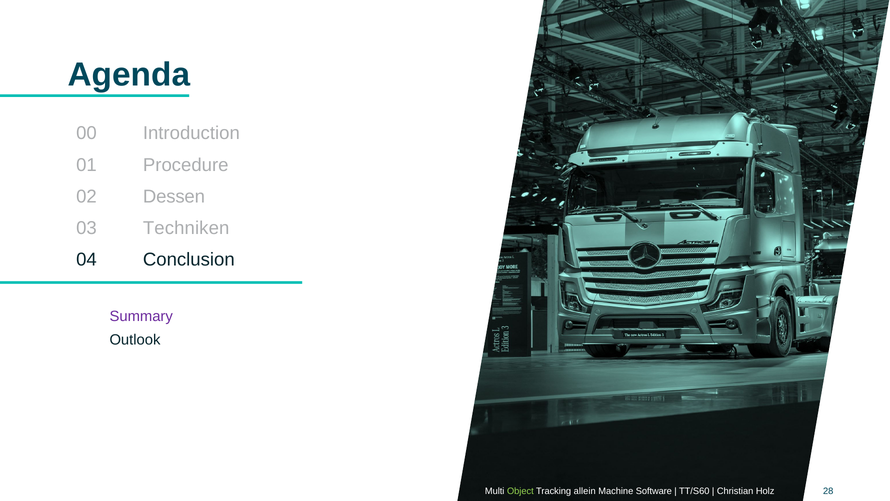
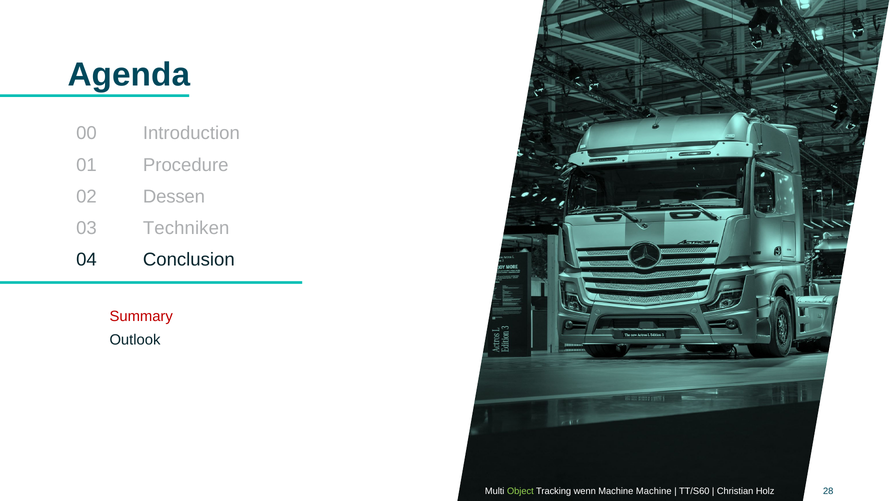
Summary colour: purple -> red (141, 316)
allein: allein -> wenn (585, 491)
Machine Software: Software -> Machine (654, 491)
